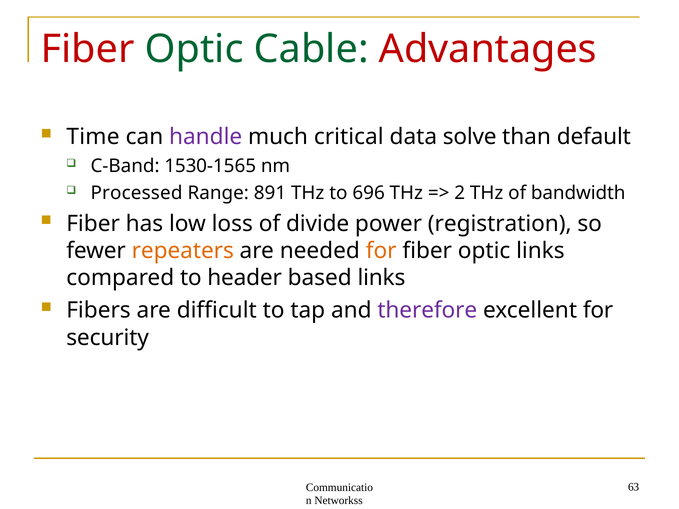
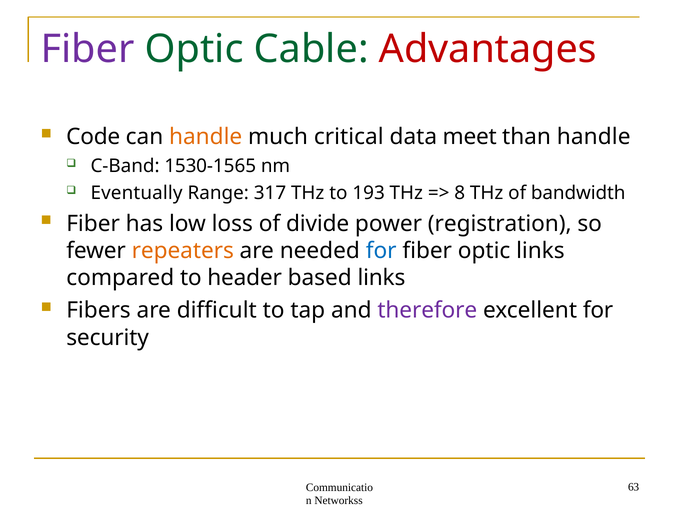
Fiber colour: red -> purple (88, 49)
Time: Time -> Code (93, 137)
handle colour: purple -> orange (206, 137)
solve: solve -> meet (470, 137)
than default: default -> handle (594, 137)
Processed: Processed -> Eventually (137, 193)
891: 891 -> 317 (270, 193)
696: 696 -> 193 (369, 193)
2: 2 -> 8 (460, 193)
for colour: orange -> blue (381, 251)
